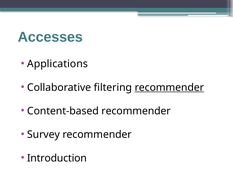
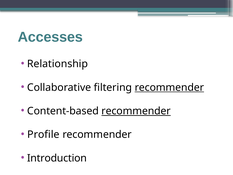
Applications: Applications -> Relationship (58, 64)
recommender underline: none -> present (136, 111)
Survey: Survey -> Profile (43, 134)
